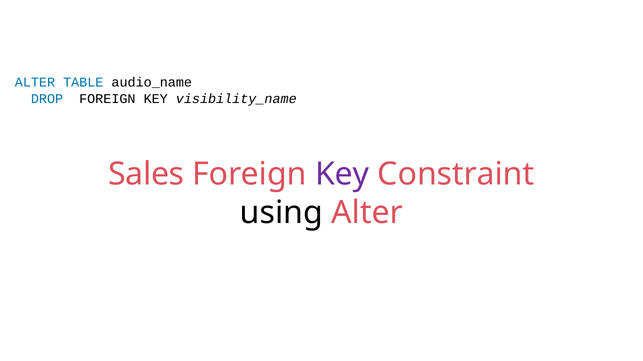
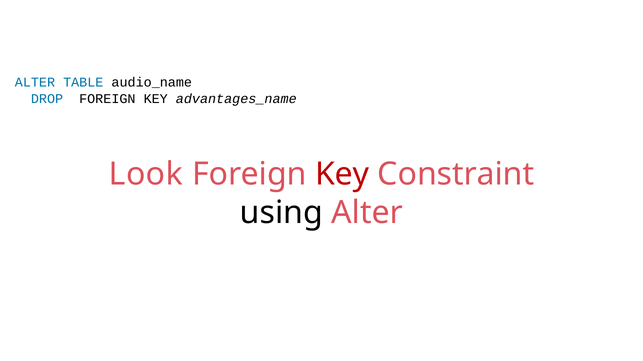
visibility_name: visibility_name -> advantages_name (236, 99)
Sales: Sales -> Look (146, 174)
Key colour: purple -> red (342, 174)
